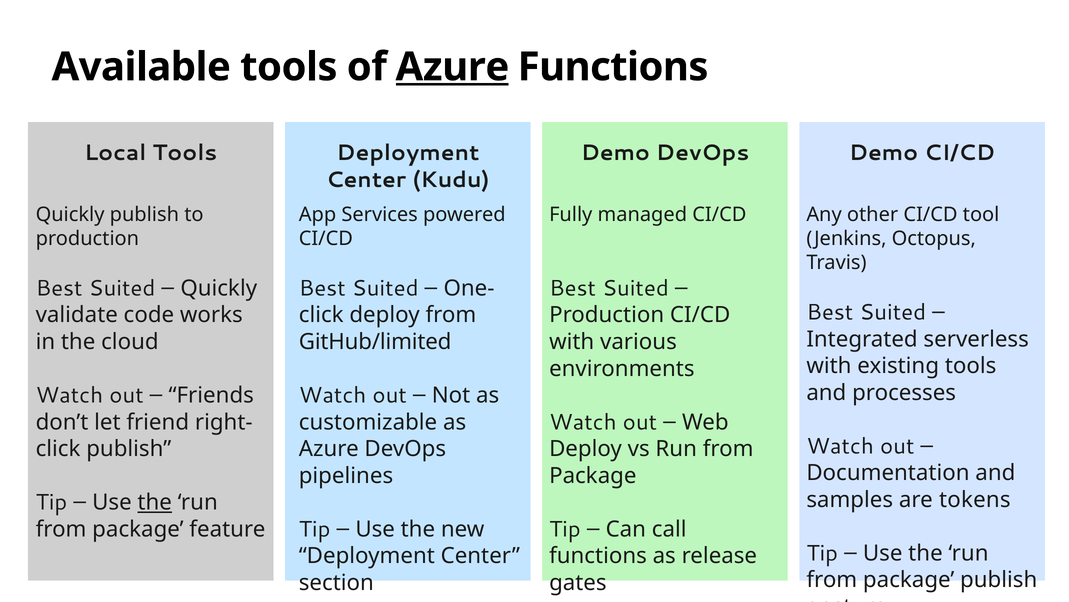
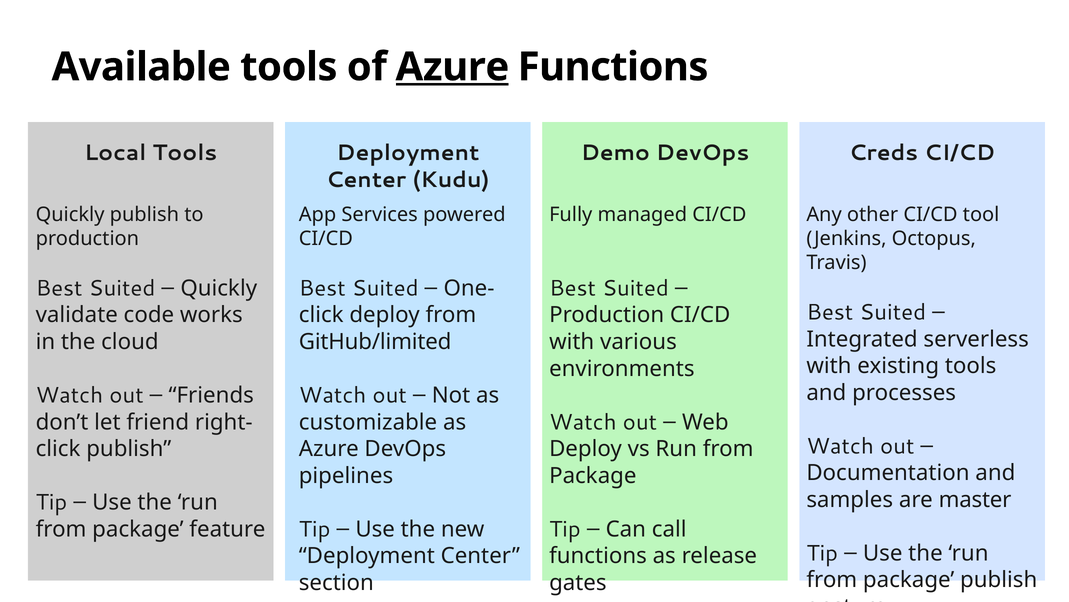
Demo: Demo -> Creds (883, 153)
tokens: tokens -> master (975, 499)
the underline: present -> none (155, 502)
